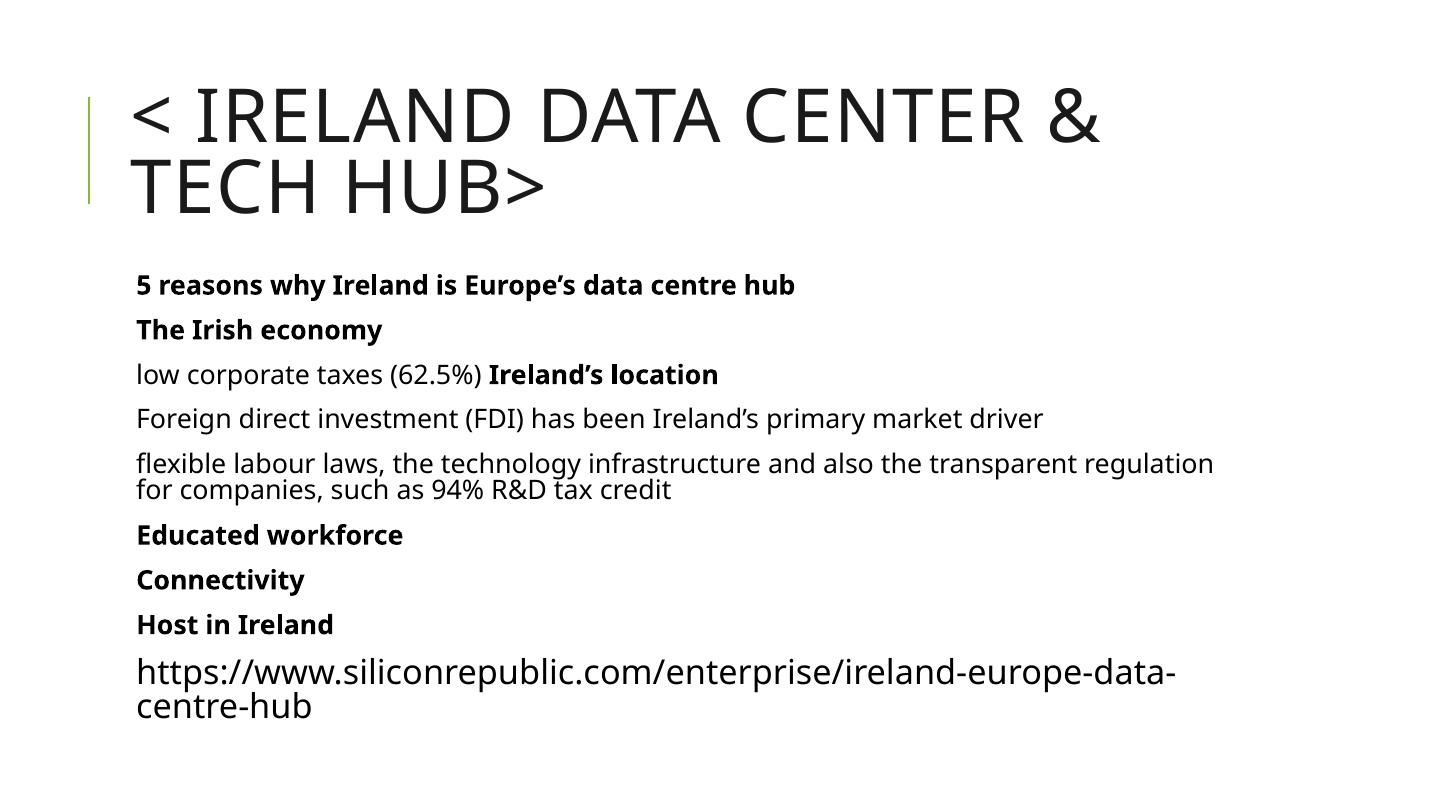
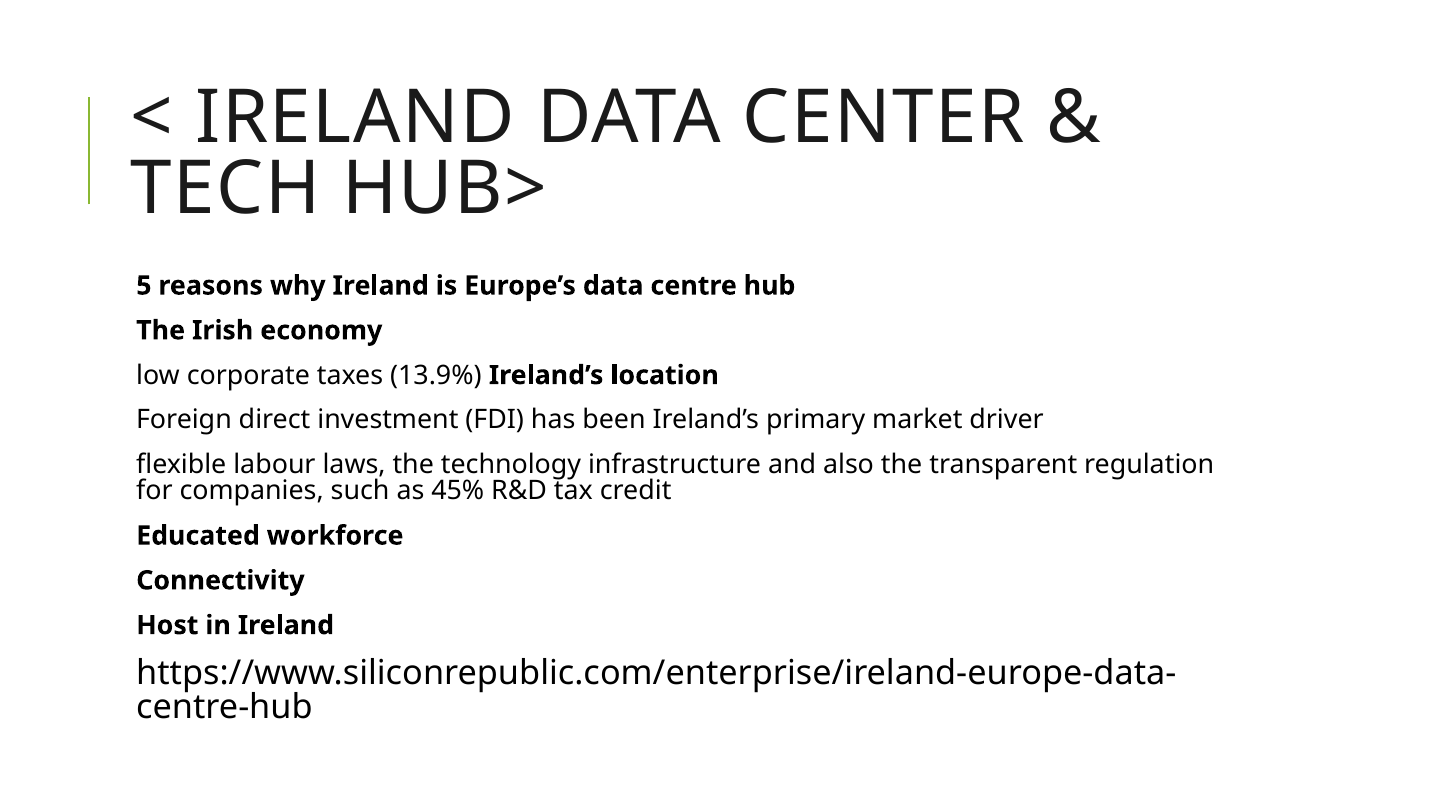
62.5%: 62.5% -> 13.9% (436, 375)
94%: 94% -> 45% (458, 491)
